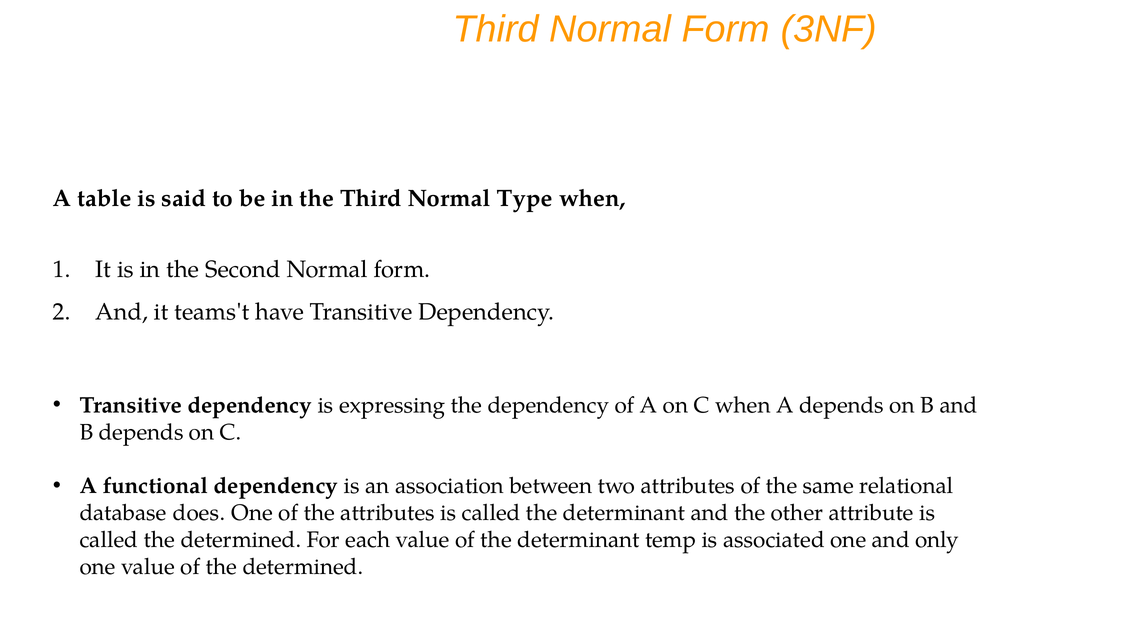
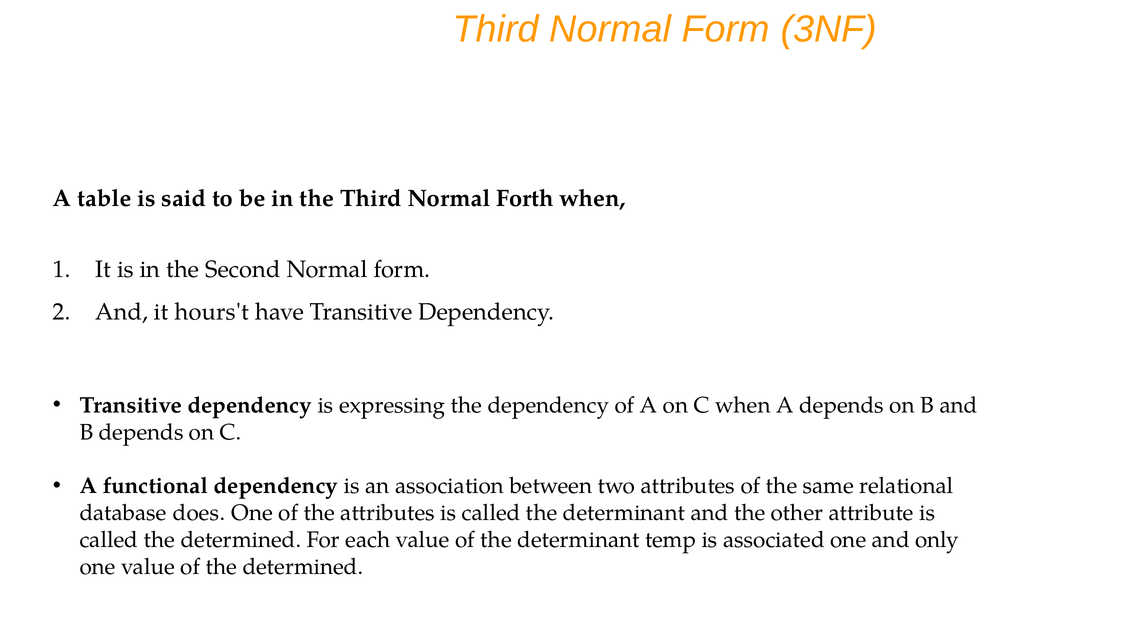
Type: Type -> Forth (525, 198)
teams't: teams't -> hours't (212, 312)
